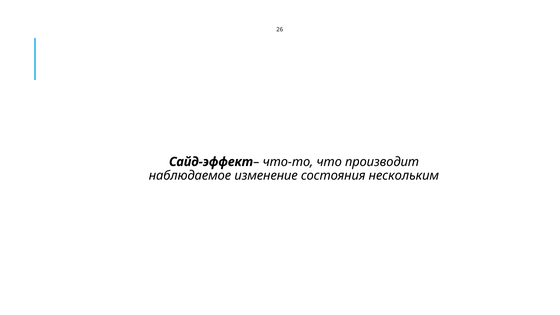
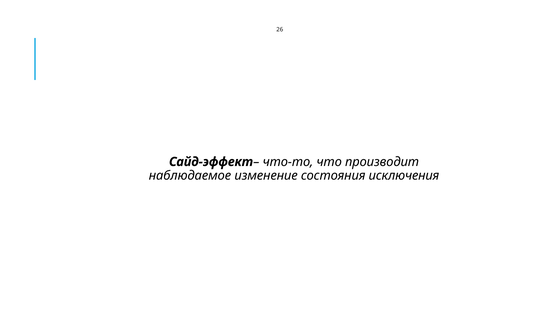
нескольким: нескольким -> исключения (404, 176)
